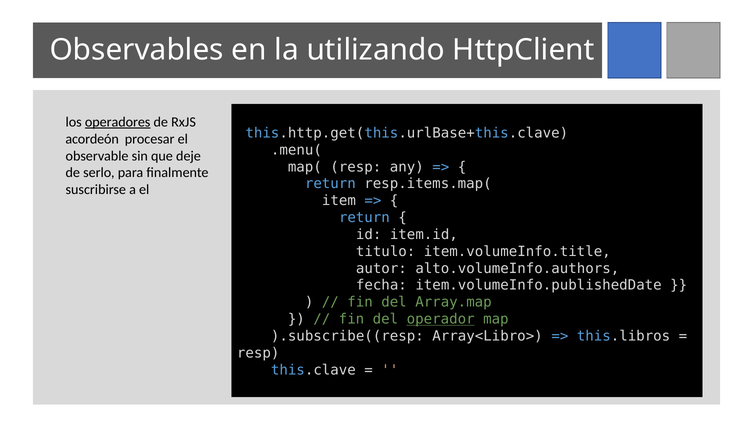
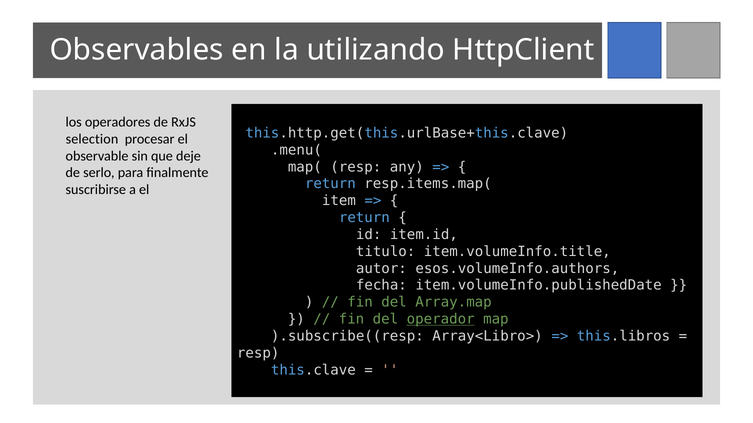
operadores underline: present -> none (118, 122)
acordeón: acordeón -> selection (92, 139)
alto.volumeInfo.authors: alto.volumeInfo.authors -> esos.volumeInfo.authors (517, 269)
